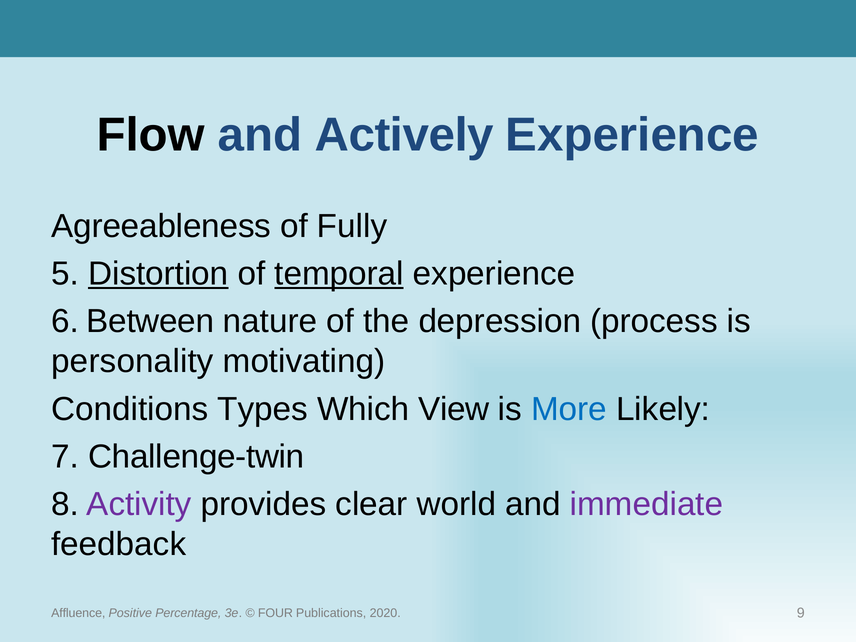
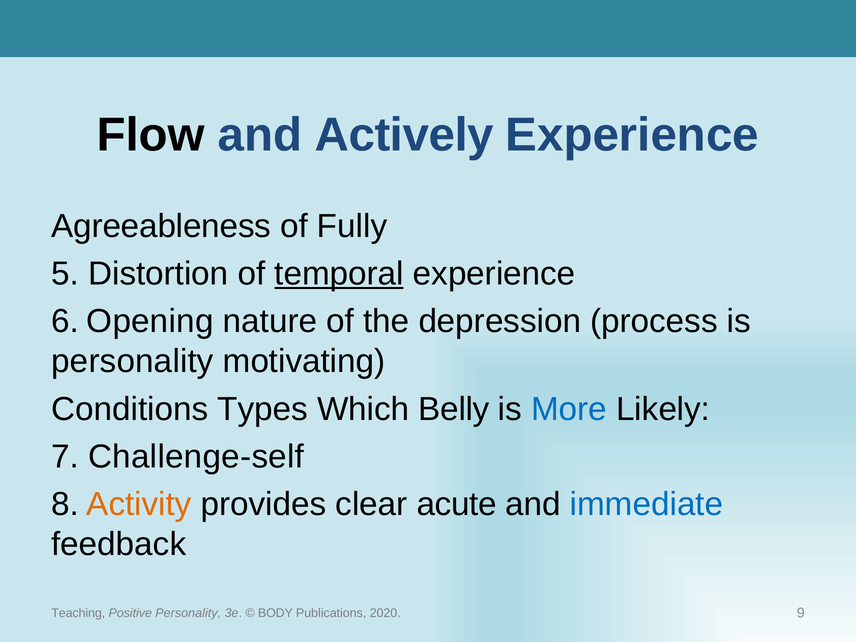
Distortion underline: present -> none (158, 274)
Between: Between -> Opening (150, 322)
View: View -> Belly (454, 409)
Challenge-twin: Challenge-twin -> Challenge-self (196, 457)
Activity colour: purple -> orange (139, 504)
world: world -> acute (457, 504)
immediate colour: purple -> blue (647, 504)
Affluence: Affluence -> Teaching (78, 613)
Positive Percentage: Percentage -> Personality (188, 613)
FOUR: FOUR -> BODY (275, 613)
